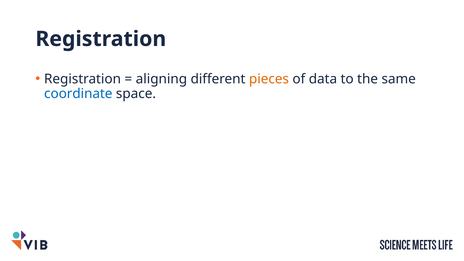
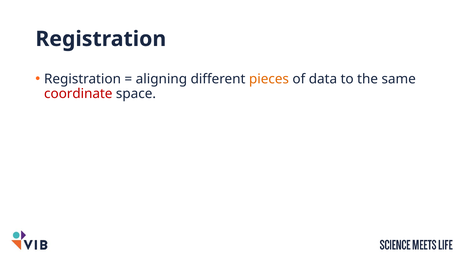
coordinate colour: blue -> red (78, 94)
